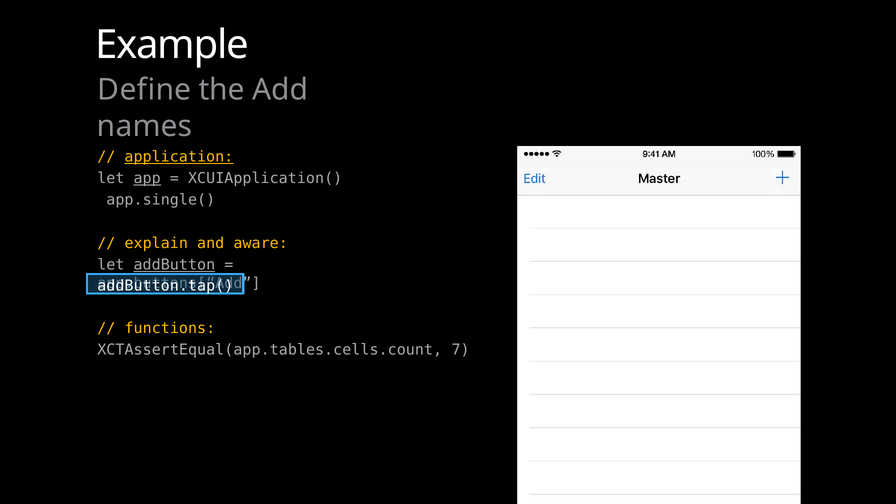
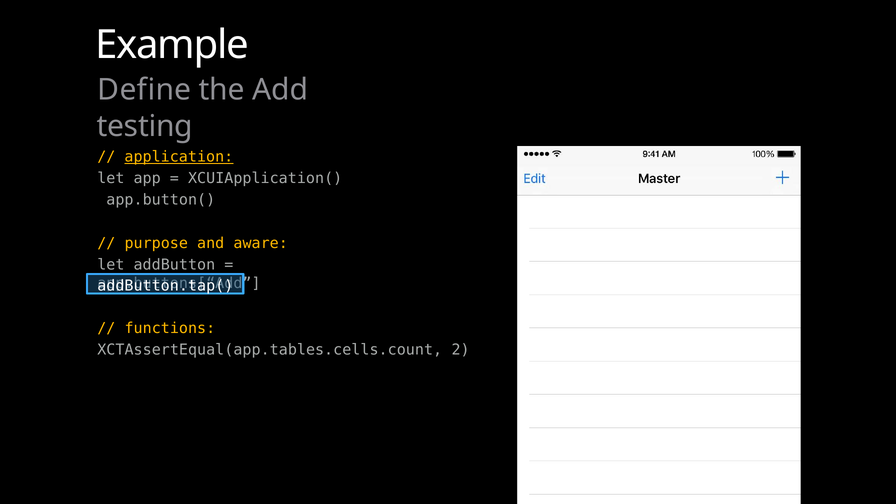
names: names -> testing (145, 126)
app underline: present -> none (147, 178)
app.single(: app.single( -> app.button( (161, 200)
explain: explain -> purpose (156, 244)
addButton underline: present -> none (174, 265)
7: 7 -> 2 (461, 350)
